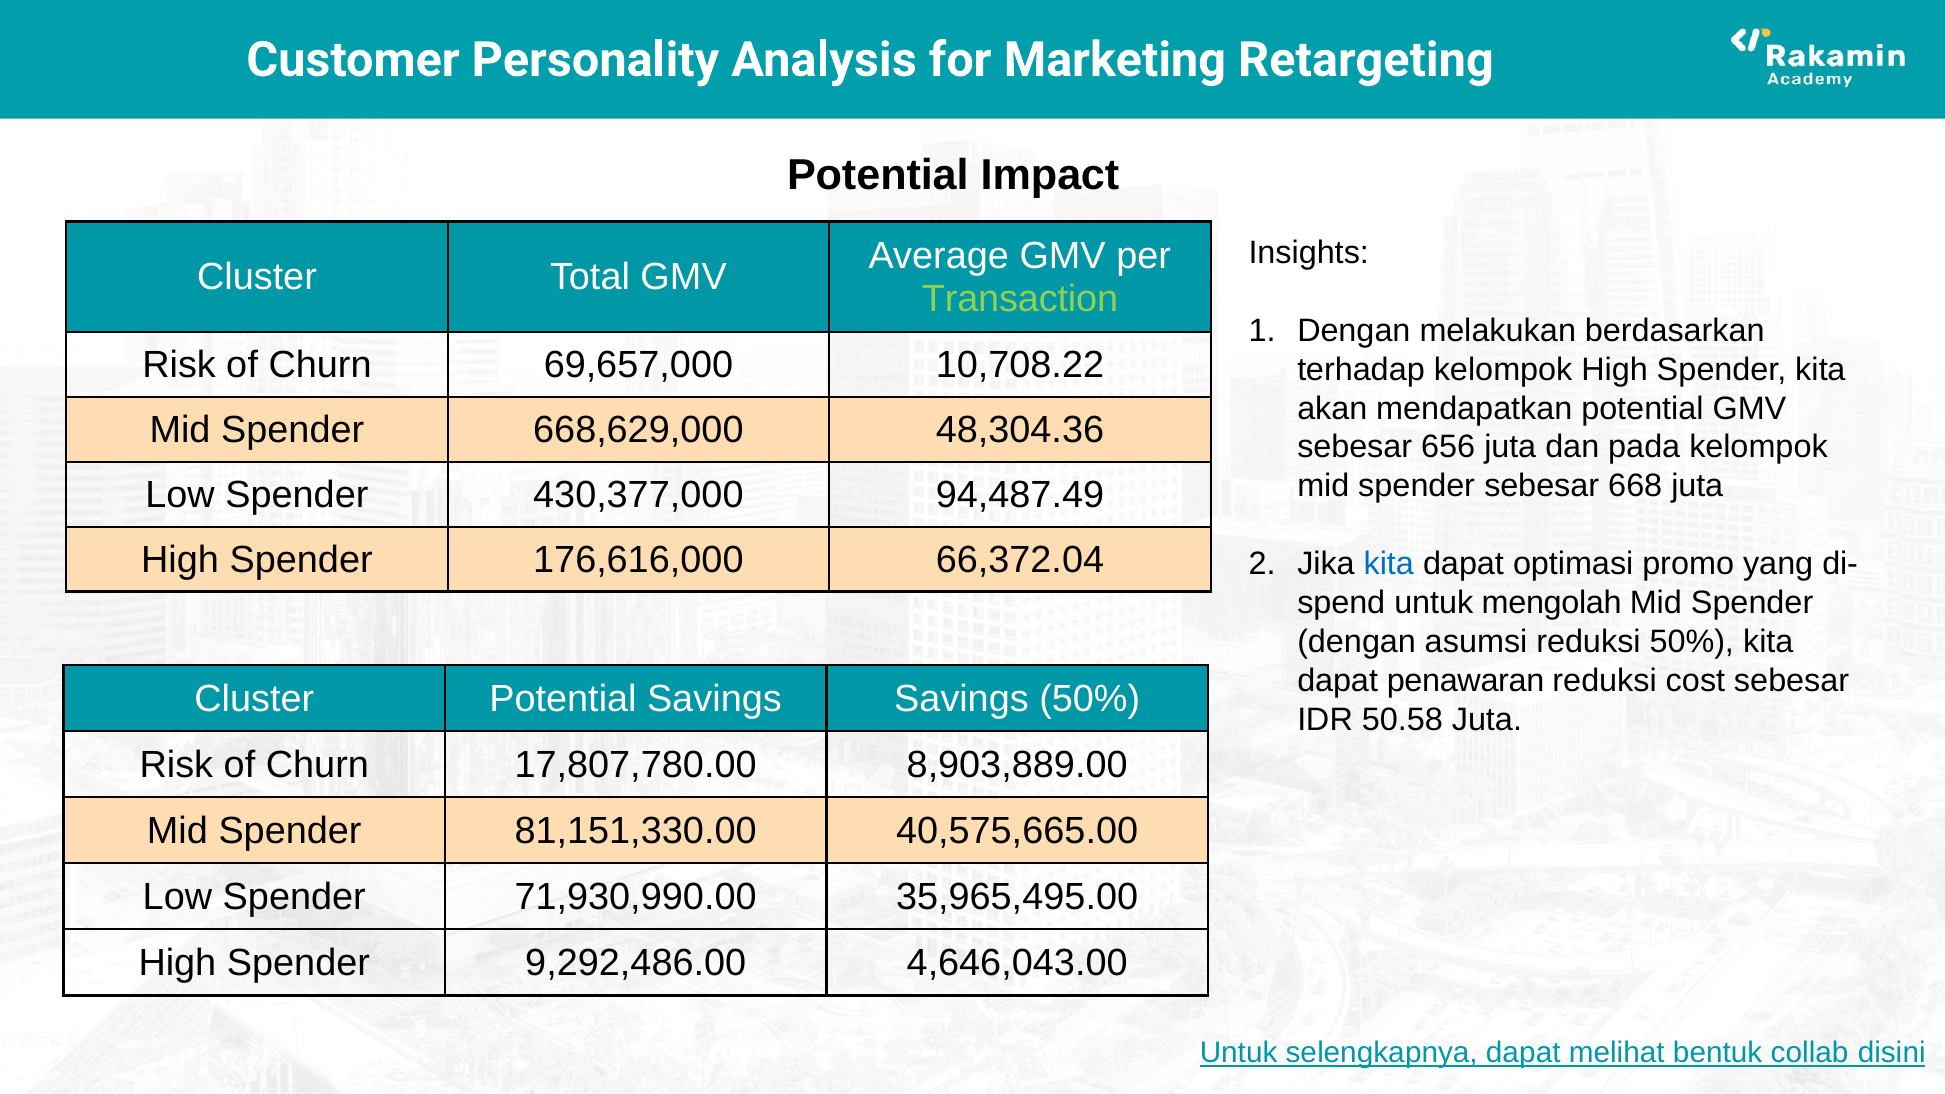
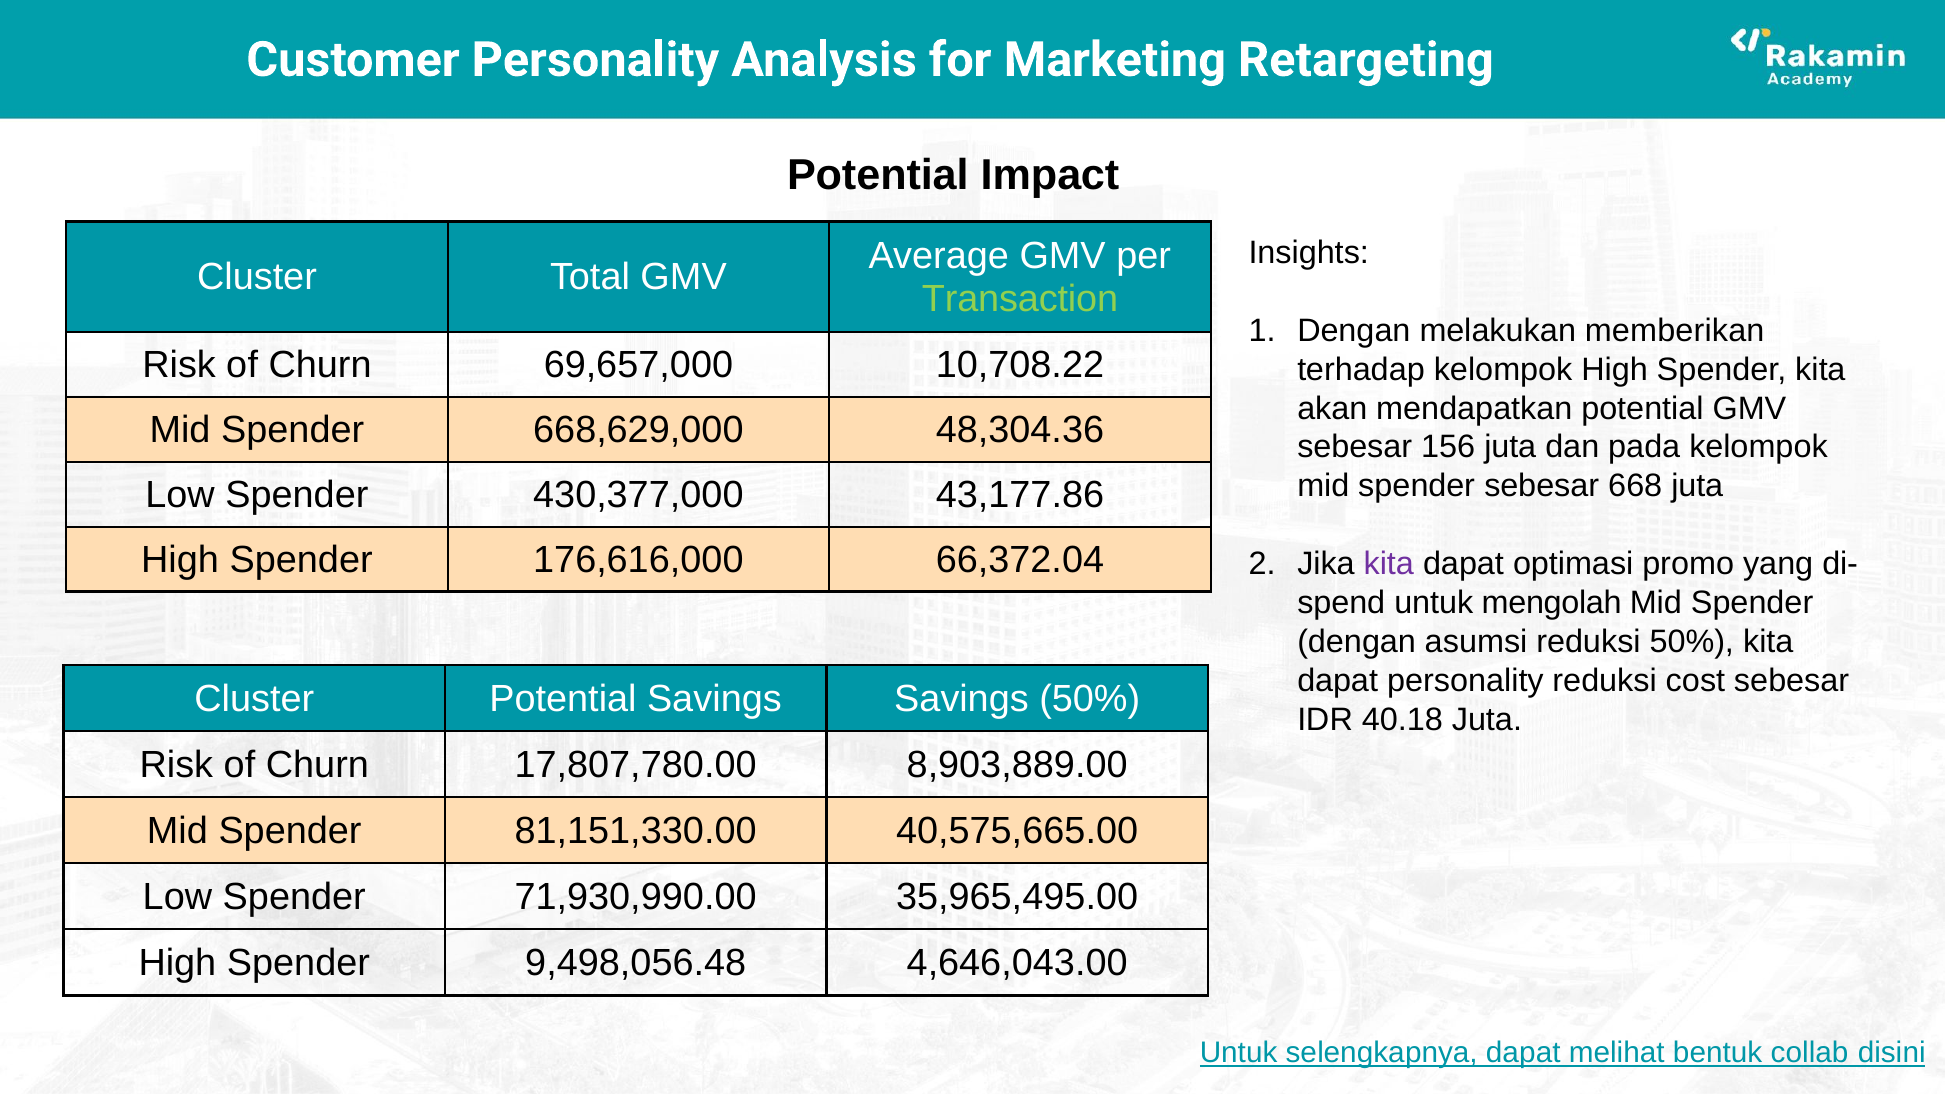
berdasarkan: berdasarkan -> memberikan (1675, 331)
656: 656 -> 156 (1448, 447)
94,487.49: 94,487.49 -> 43,177.86 (1020, 495)
kita colour: blue -> purple (1389, 564)
dapat penawaran: penawaran -> personality (1465, 681)
50.58: 50.58 -> 40.18 (1402, 720)
9,292,486.00: 9,292,486.00 -> 9,498,056.48 (636, 963)
